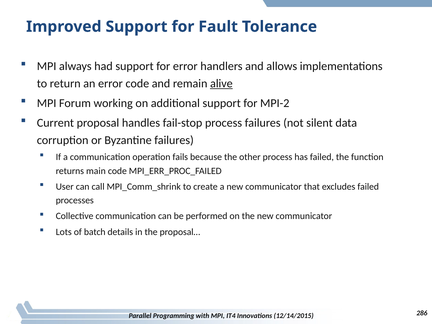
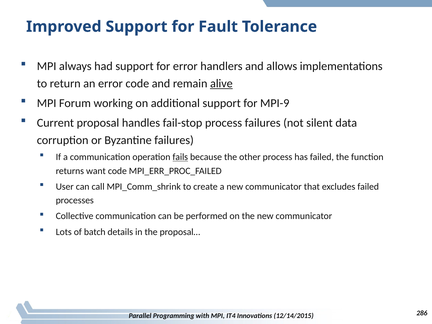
MPI-2: MPI-2 -> MPI-9 (275, 103)
fails underline: none -> present (180, 157)
main: main -> want (96, 171)
